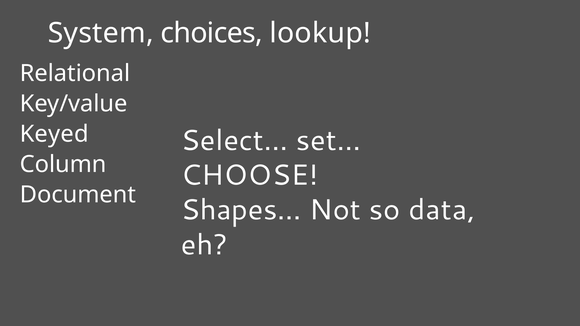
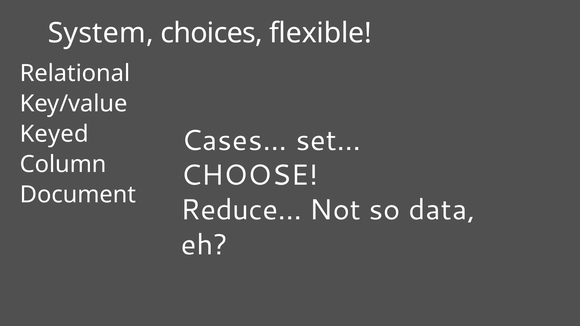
lookup: lookup -> flexible (320, 33)
Select…: Select… -> Cases… (234, 141)
Shapes…: Shapes… -> Reduce… (241, 210)
